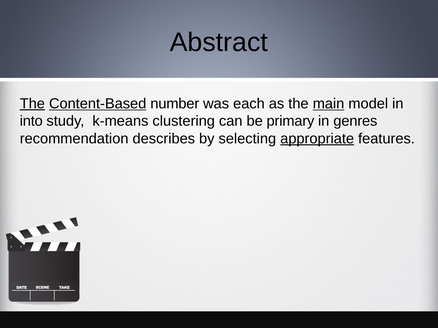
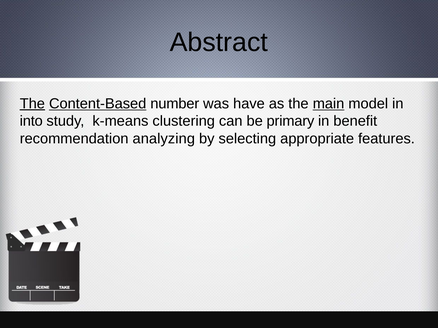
each: each -> have (249, 104)
genres: genres -> benefit (355, 121)
describes: describes -> analyzing (164, 139)
appropriate underline: present -> none (317, 139)
